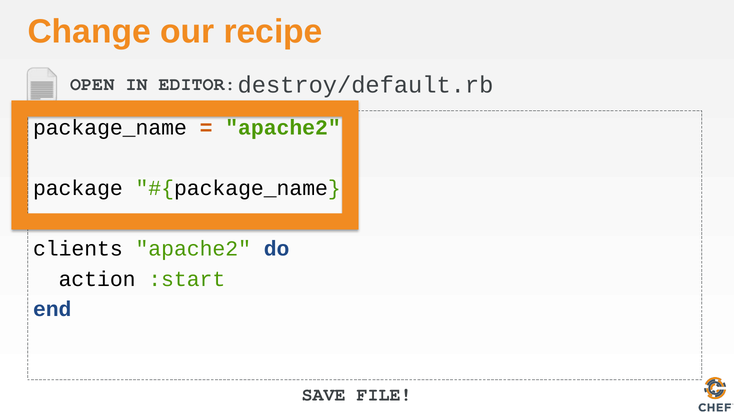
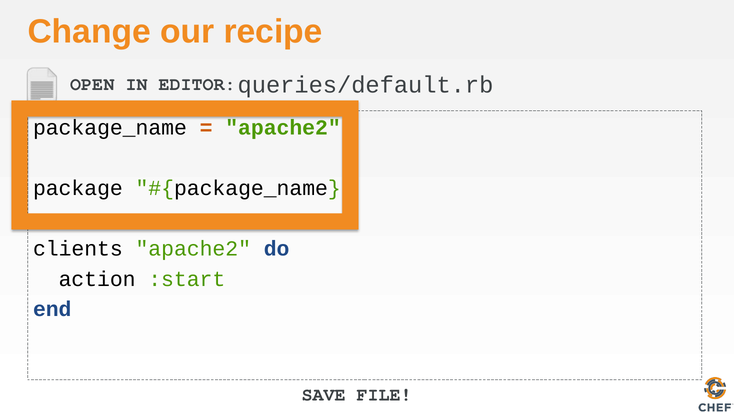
destroy/default.rb: destroy/default.rb -> queries/default.rb (365, 85)
